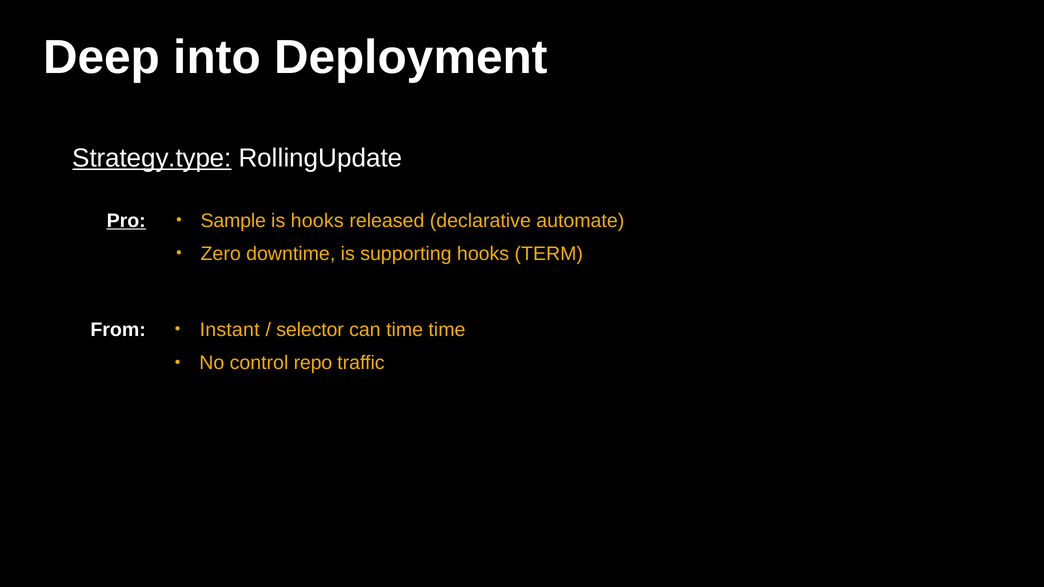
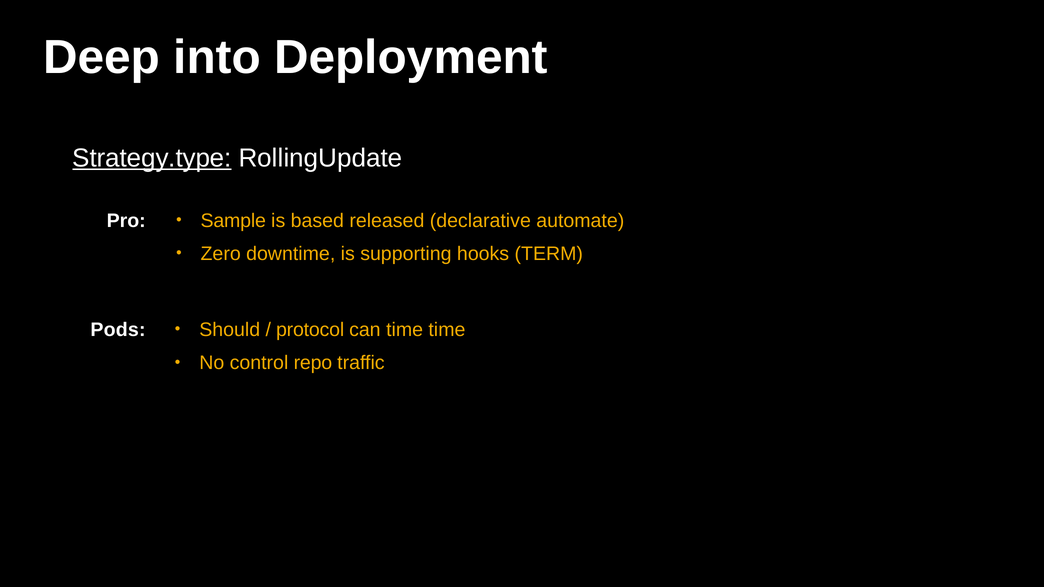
Pro underline: present -> none (126, 221)
is hooks: hooks -> based (317, 221)
From: From -> Pods (118, 330)
Instant: Instant -> Should (230, 330)
selector: selector -> protocol (310, 330)
